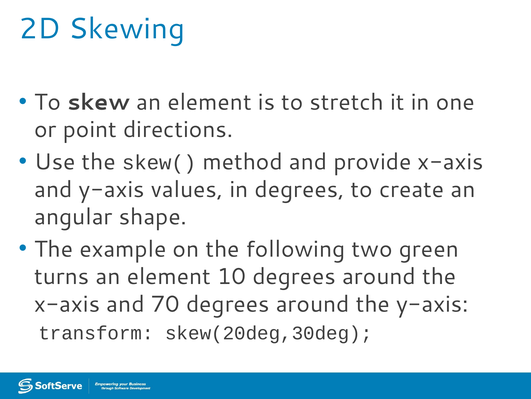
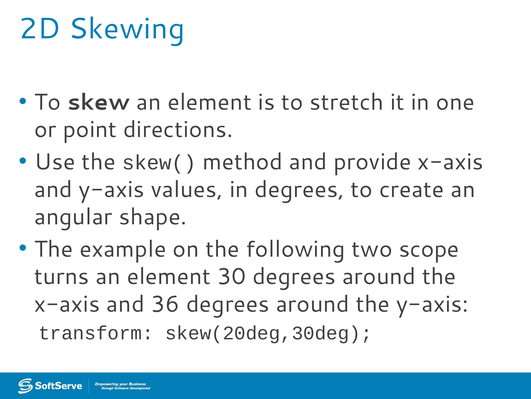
green: green -> scope (429, 249)
10: 10 -> 30 (232, 276)
70: 70 -> 36 (165, 304)
